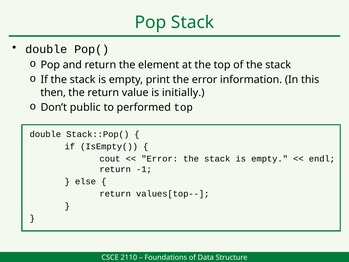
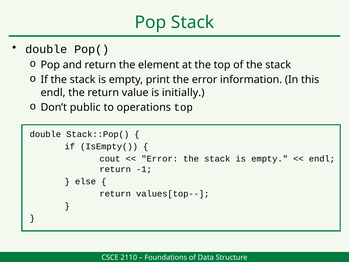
then: then -> endl (53, 92)
performed: performed -> operations (144, 107)
